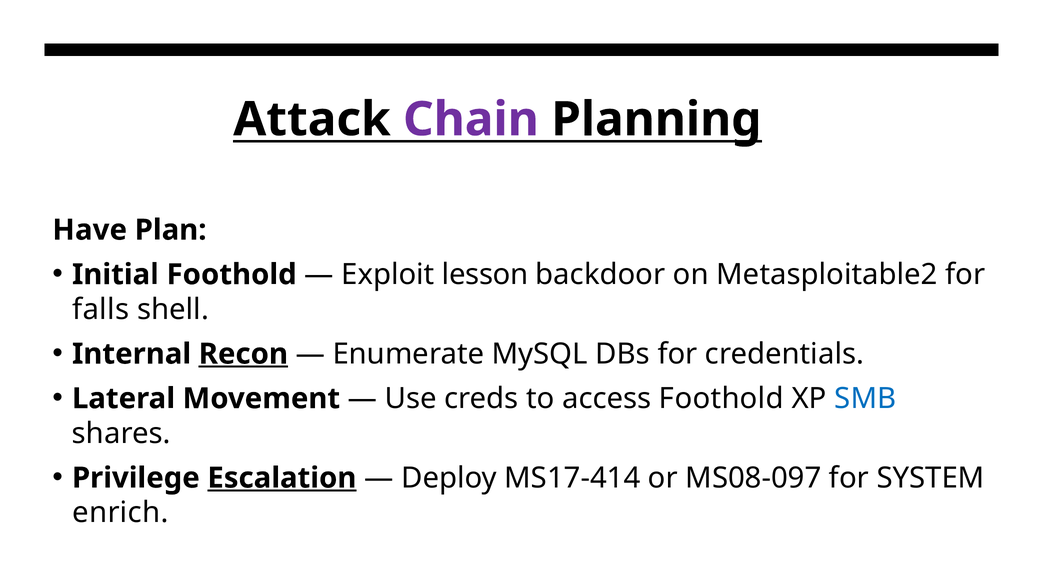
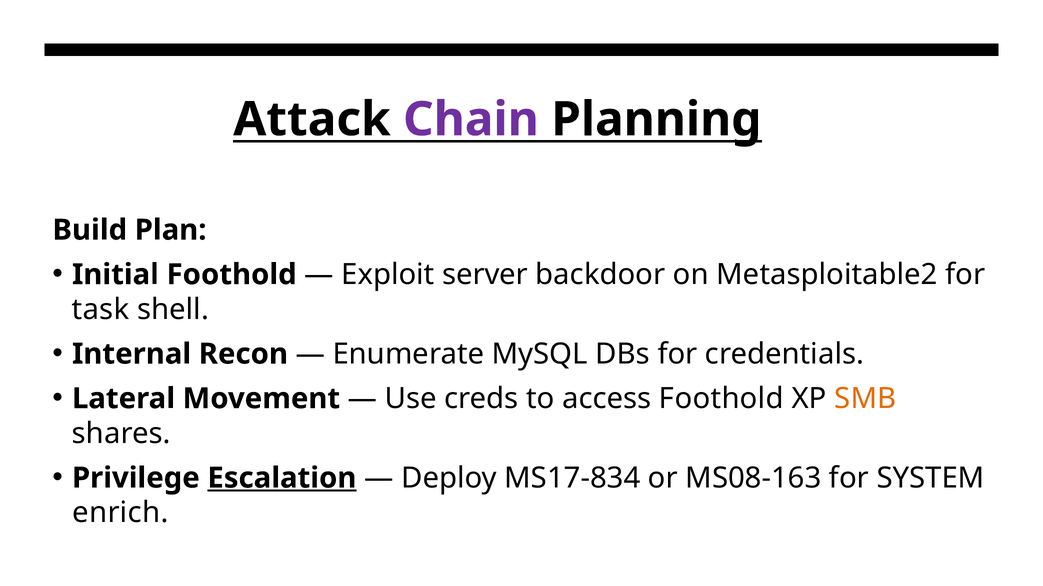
Have: Have -> Build (90, 230)
lesson: lesson -> server (485, 275)
falls: falls -> task (101, 310)
Recon underline: present -> none (243, 354)
SMB colour: blue -> orange (865, 399)
MS17-414: MS17-414 -> MS17-834 (572, 478)
MS08-097: MS08-097 -> MS08-163 (753, 478)
